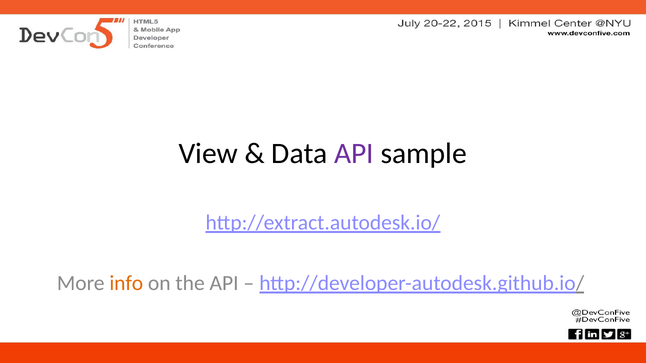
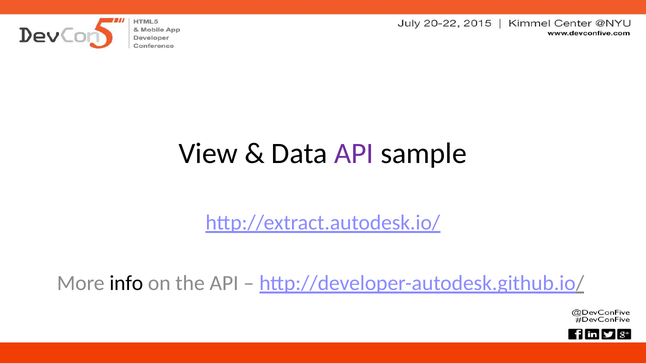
info colour: orange -> black (126, 284)
